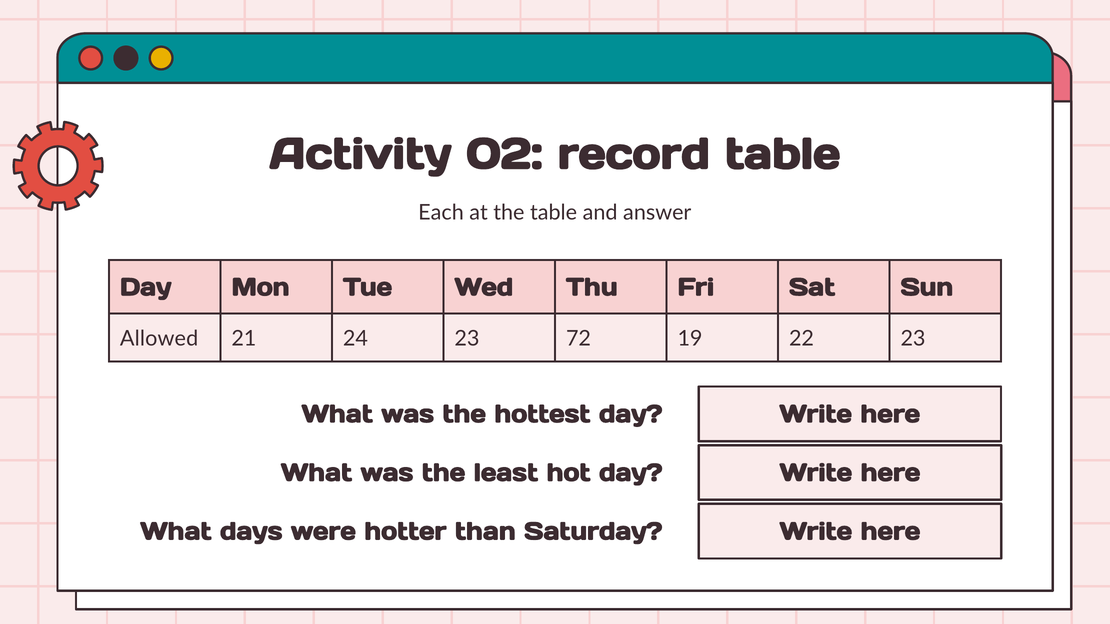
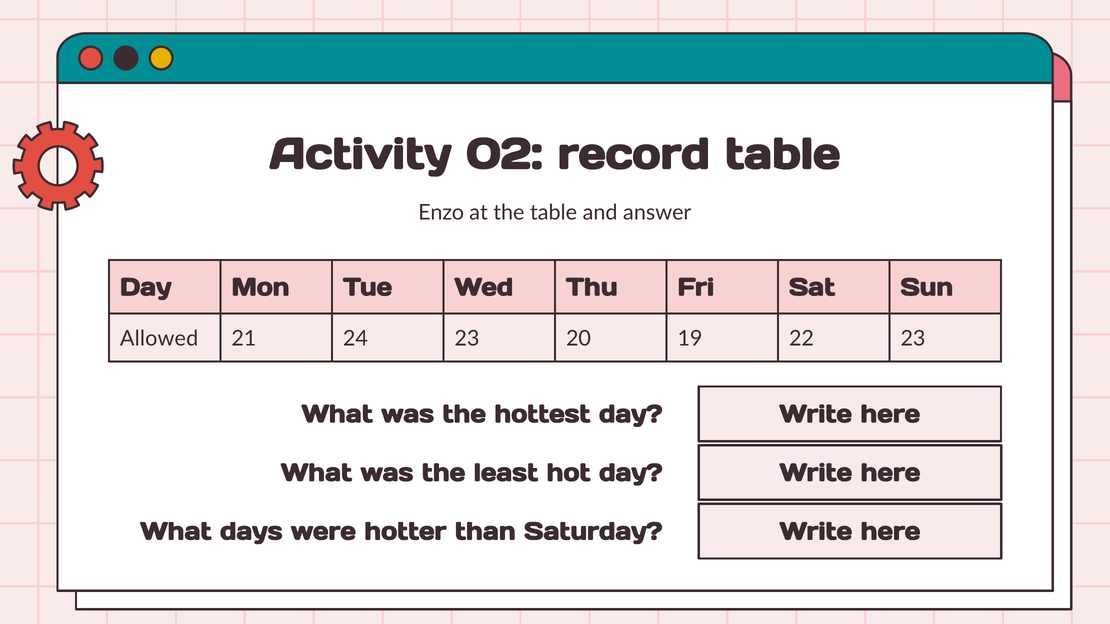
Each: Each -> Enzo (441, 213)
72: 72 -> 20 (579, 339)
